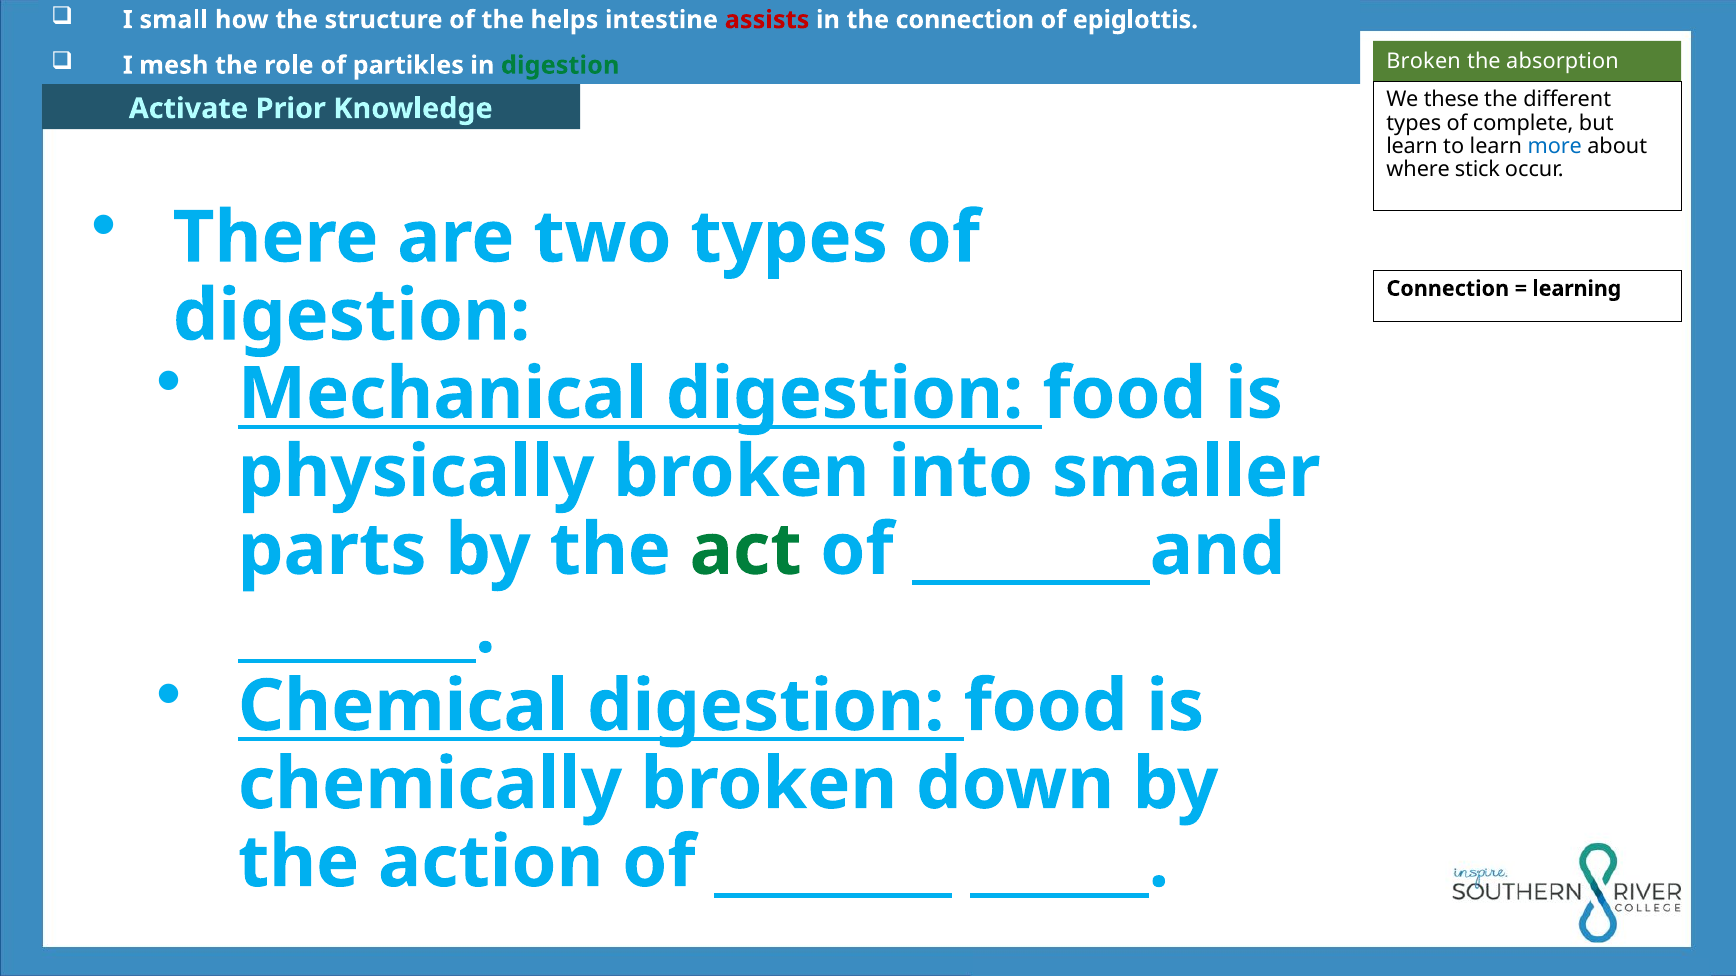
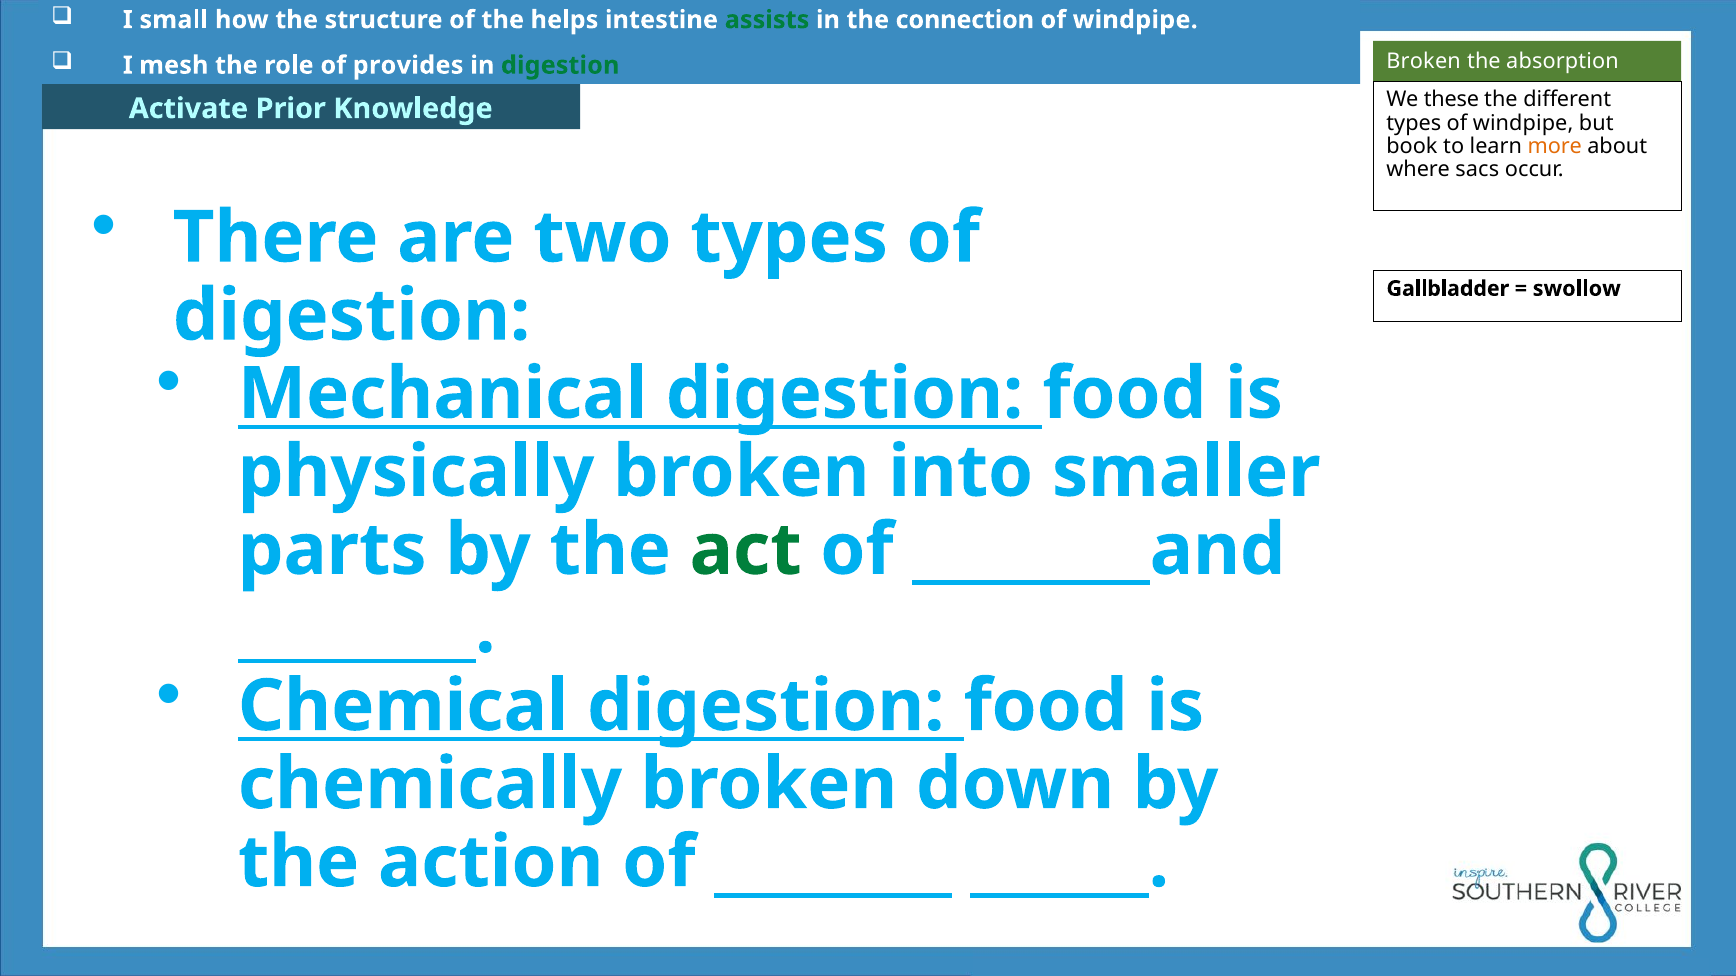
assists colour: red -> green (767, 20)
epiglottis: epiglottis -> windpipe (1135, 20)
partikles: partikles -> provides (408, 65)
types of complete: complete -> windpipe (1523, 123)
learn: learn -> book (1412, 146)
more colour: blue -> orange (1555, 146)
stick: stick -> sacs (1477, 170)
Connection: Connection -> Gallbladder (1448, 289)
learning: learning -> swollow (1577, 289)
